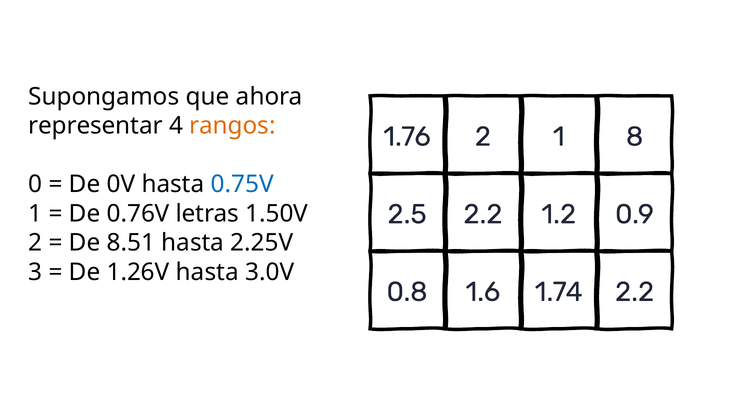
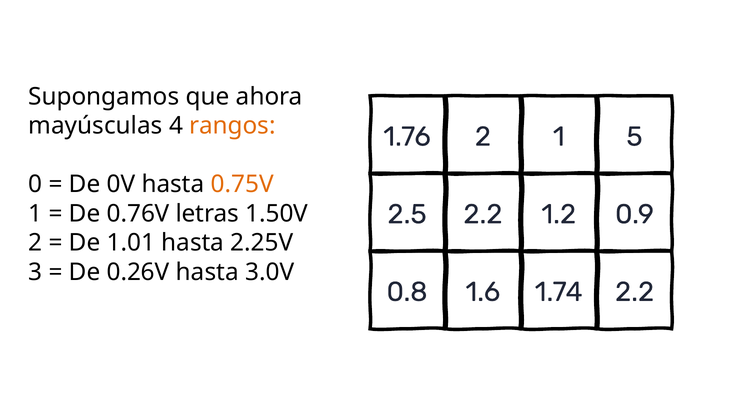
representar: representar -> mayúsculas (95, 126)
8: 8 -> 5 (634, 137)
0.75V colour: blue -> orange (242, 184)
8.51: 8.51 -> 1.01 (131, 243)
1.26V: 1.26V -> 0.26V (138, 272)
